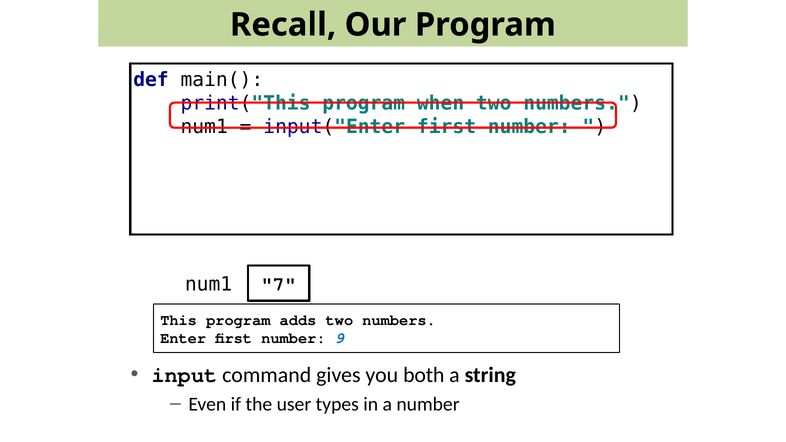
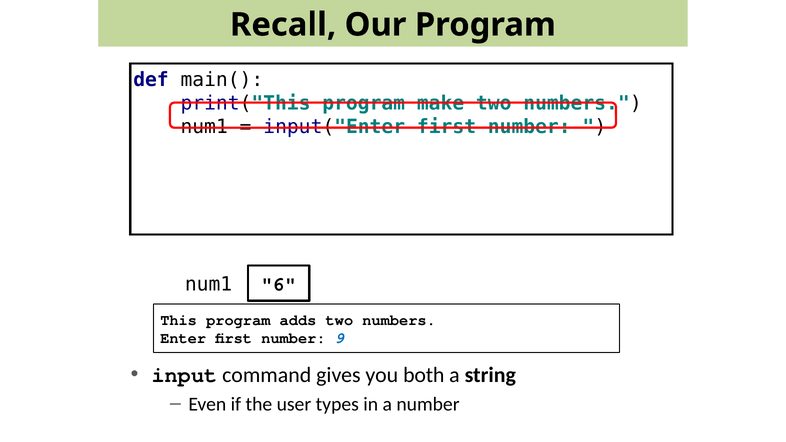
when: when -> make (441, 103)
7: 7 -> 6 (279, 284)
